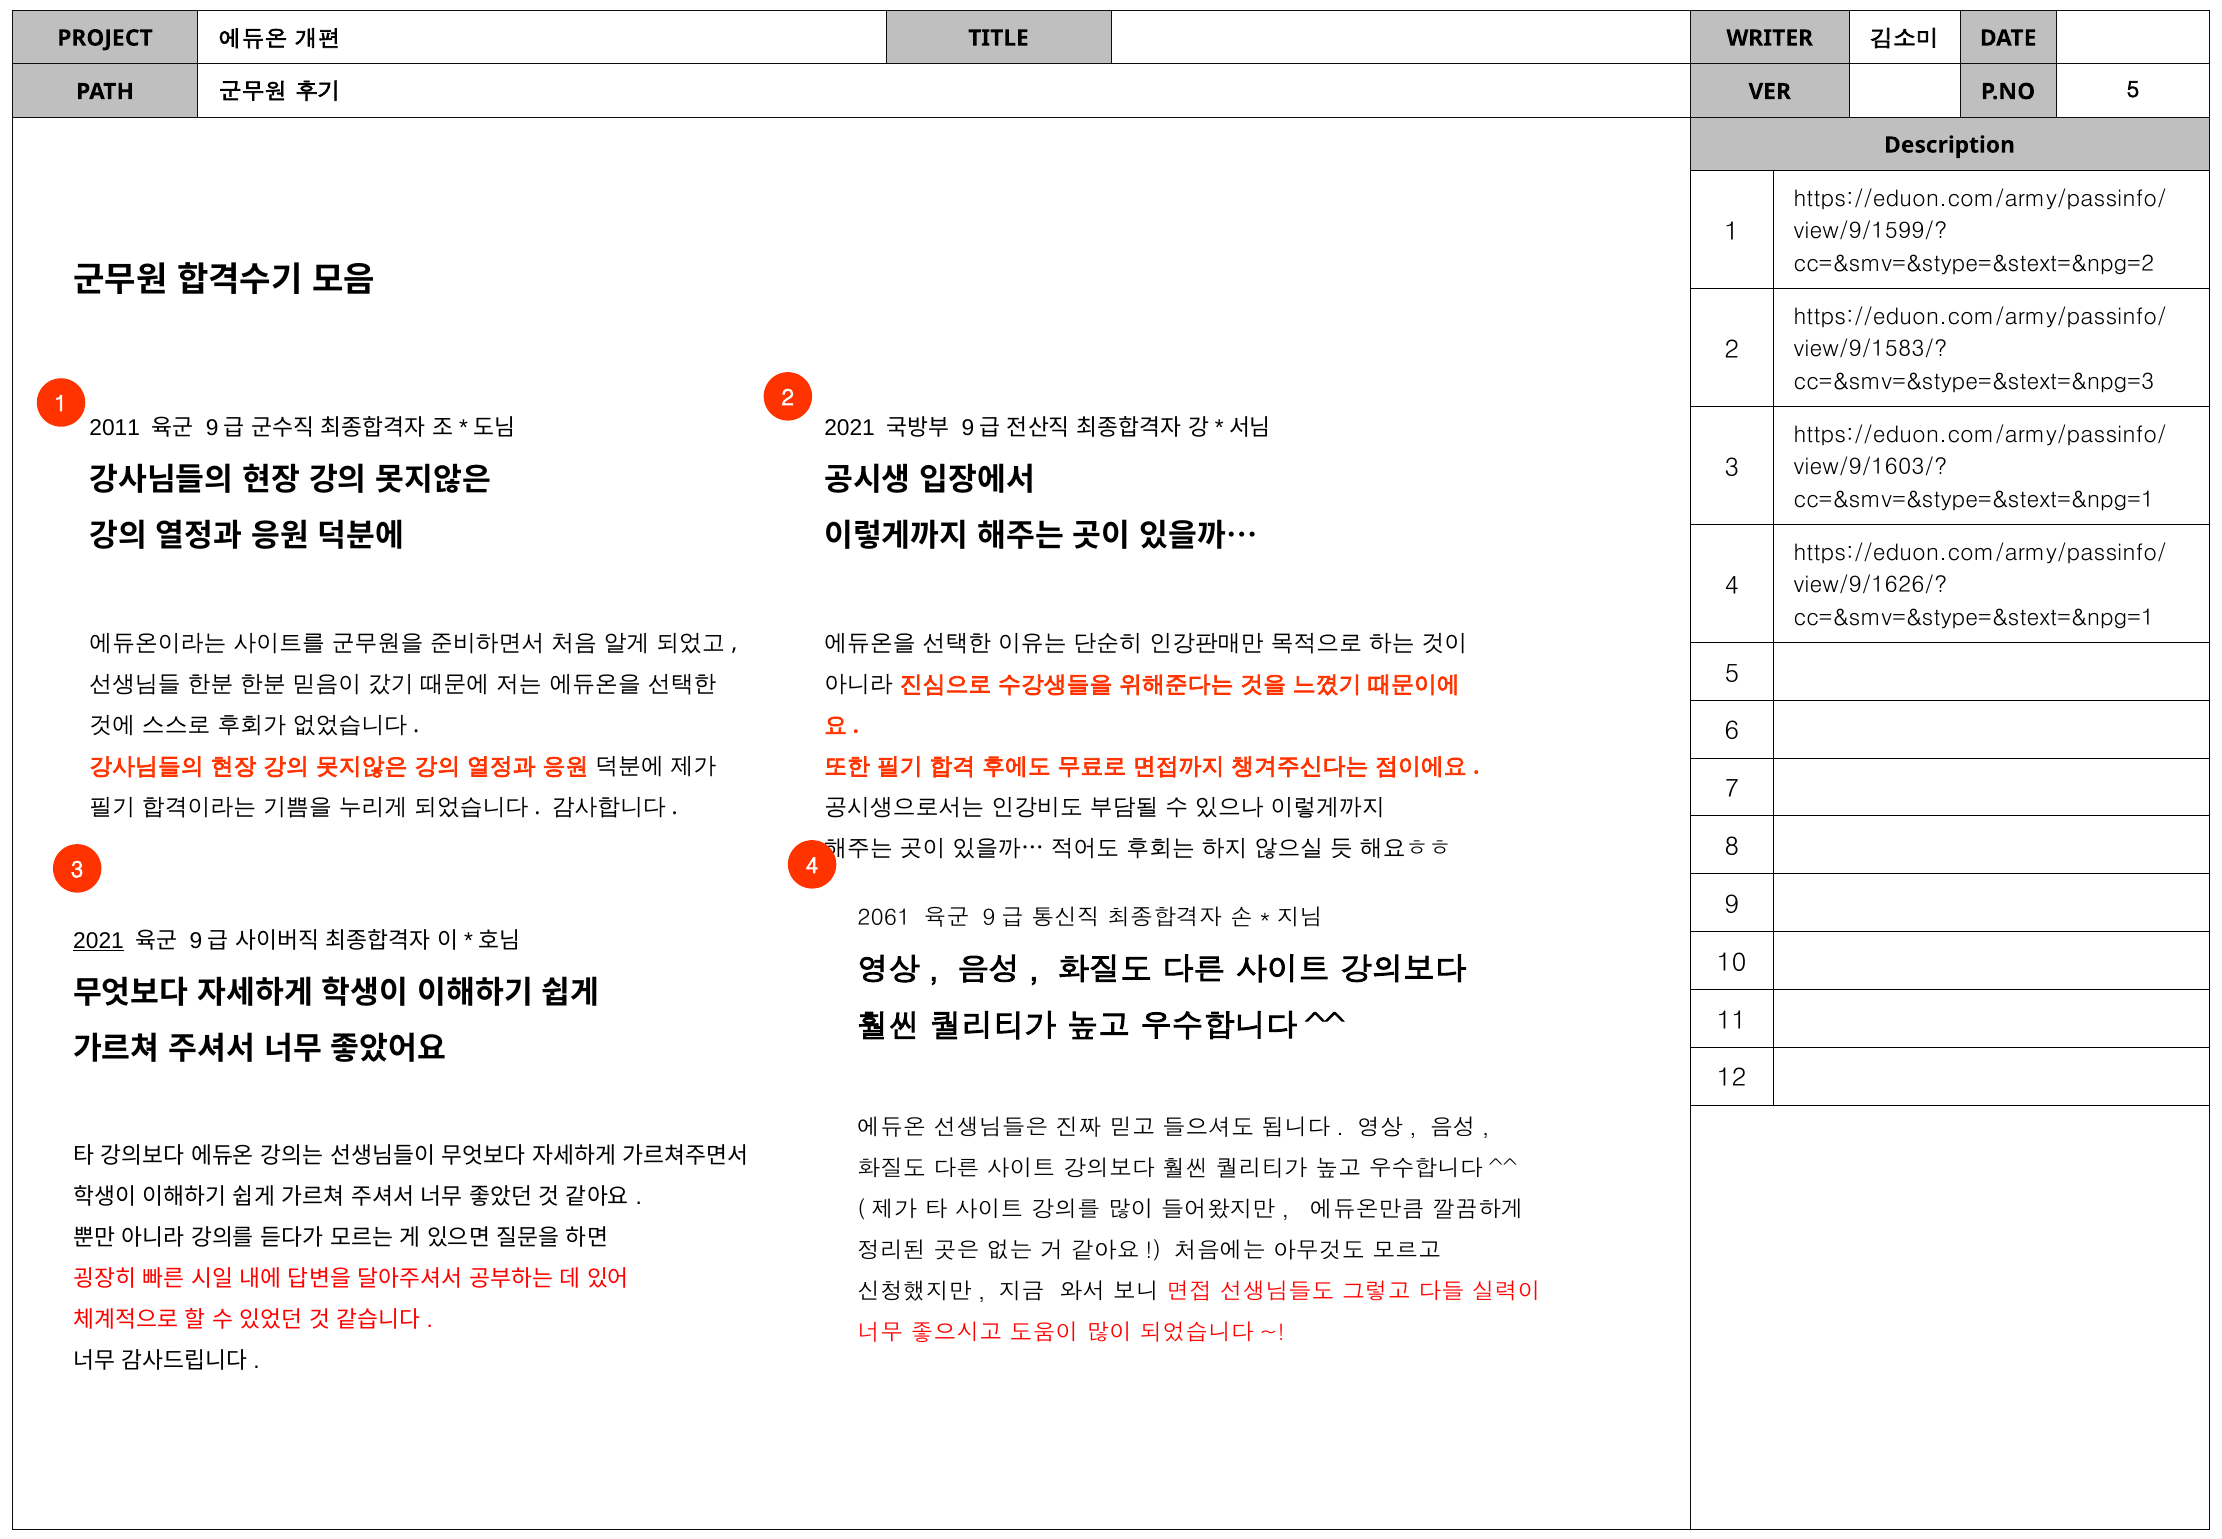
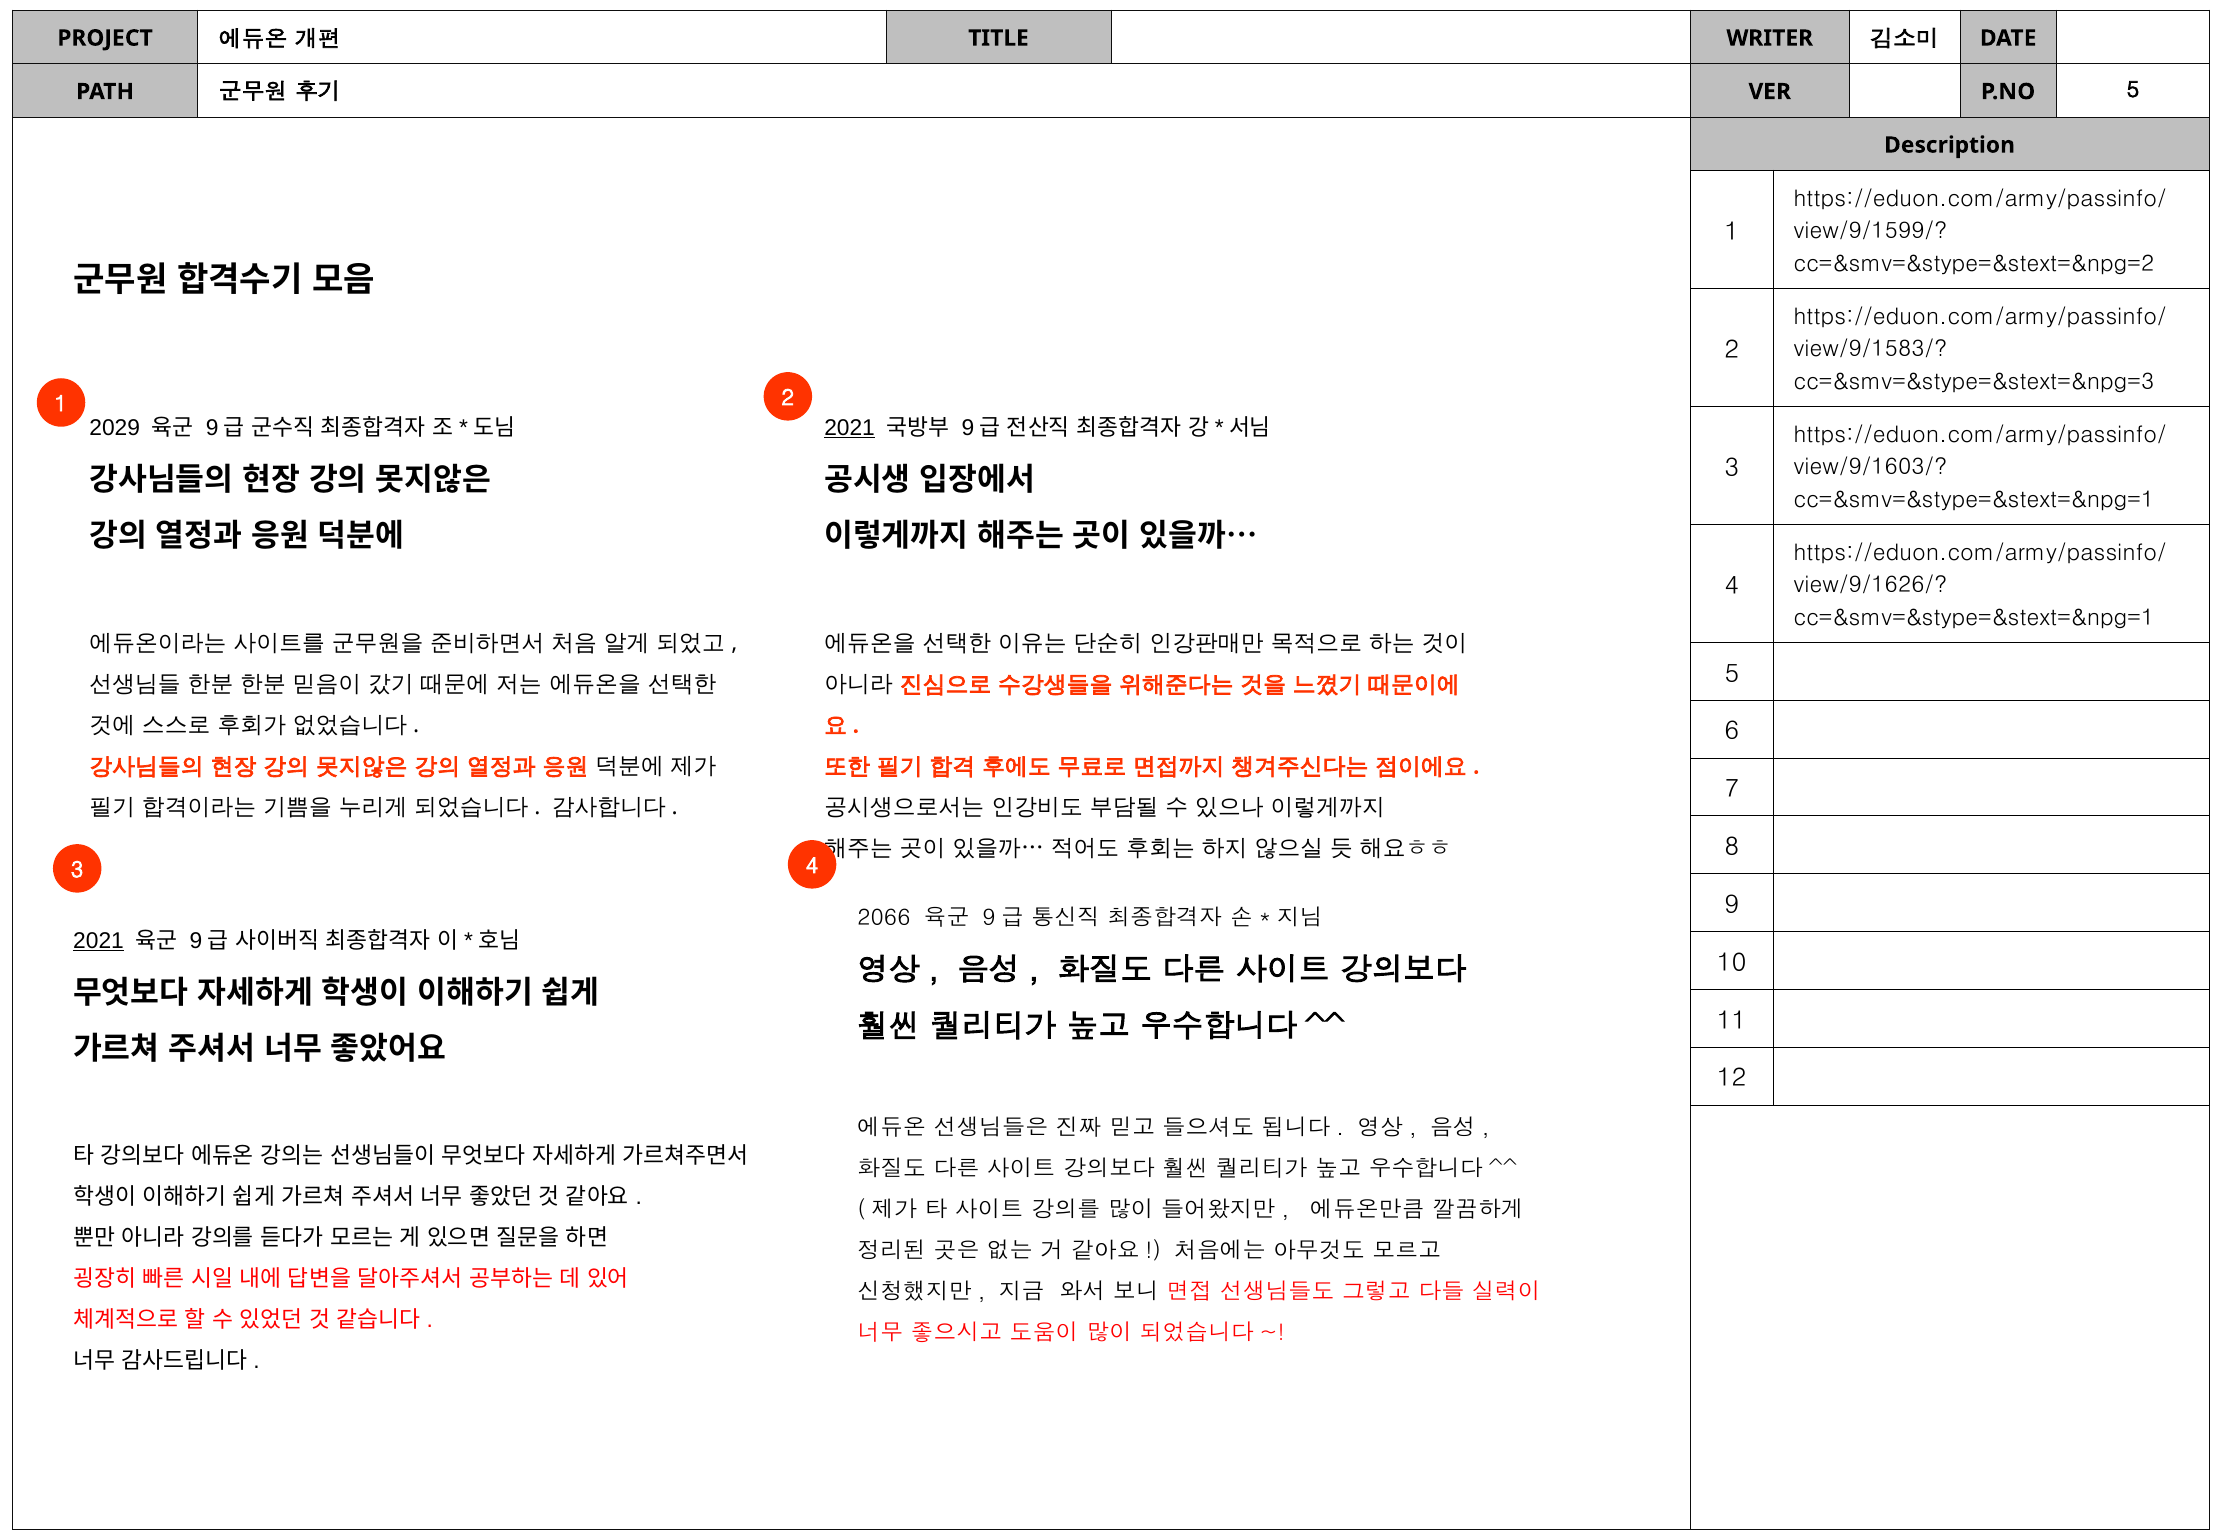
2011: 2011 -> 2029 (115, 428)
2021 underline: none -> present (850, 428)
2061: 2061 -> 2066 (884, 918)
